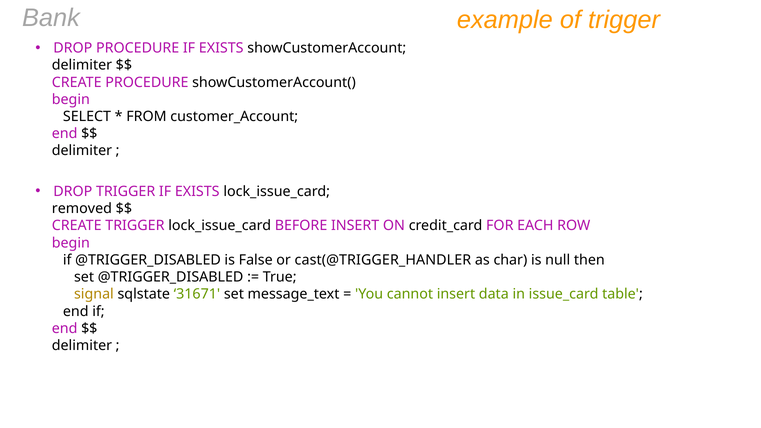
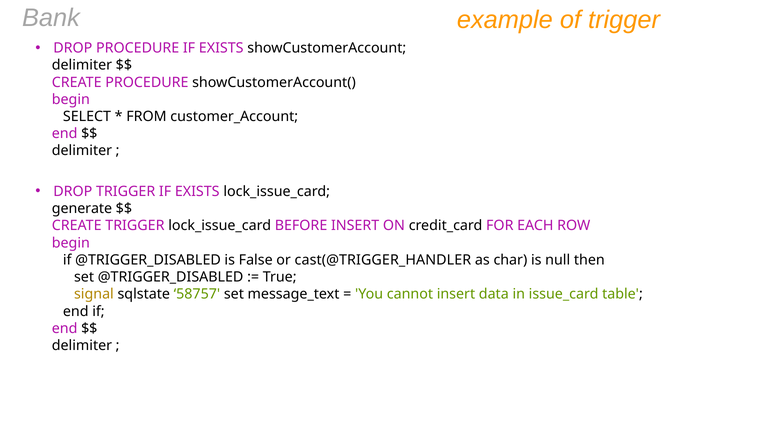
removed: removed -> generate (82, 209)
31671: 31671 -> 58757 (197, 294)
